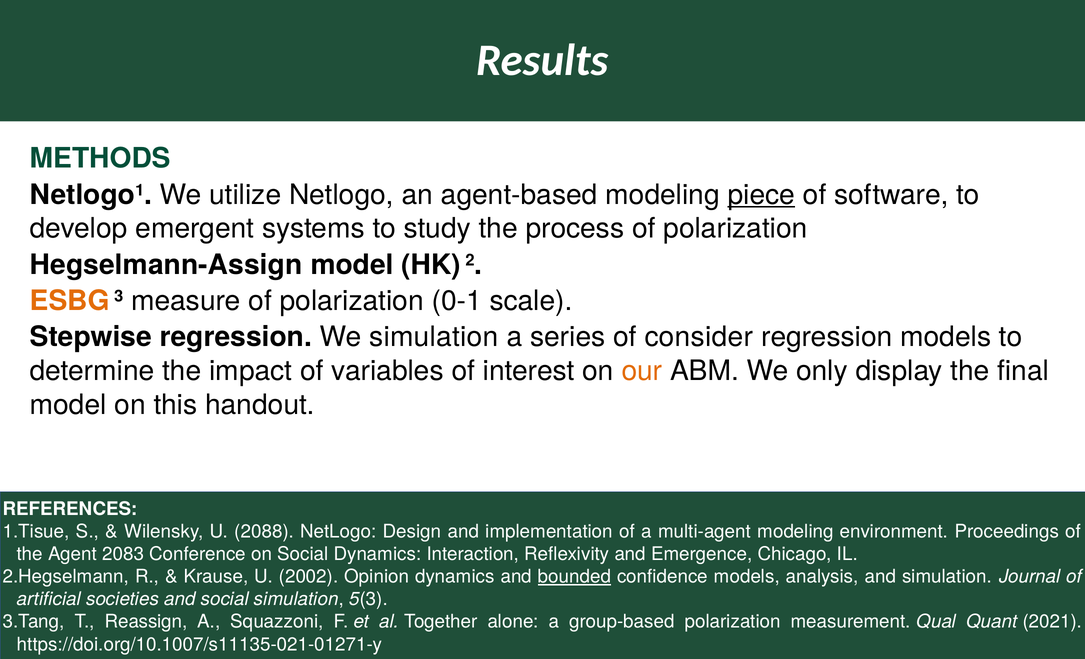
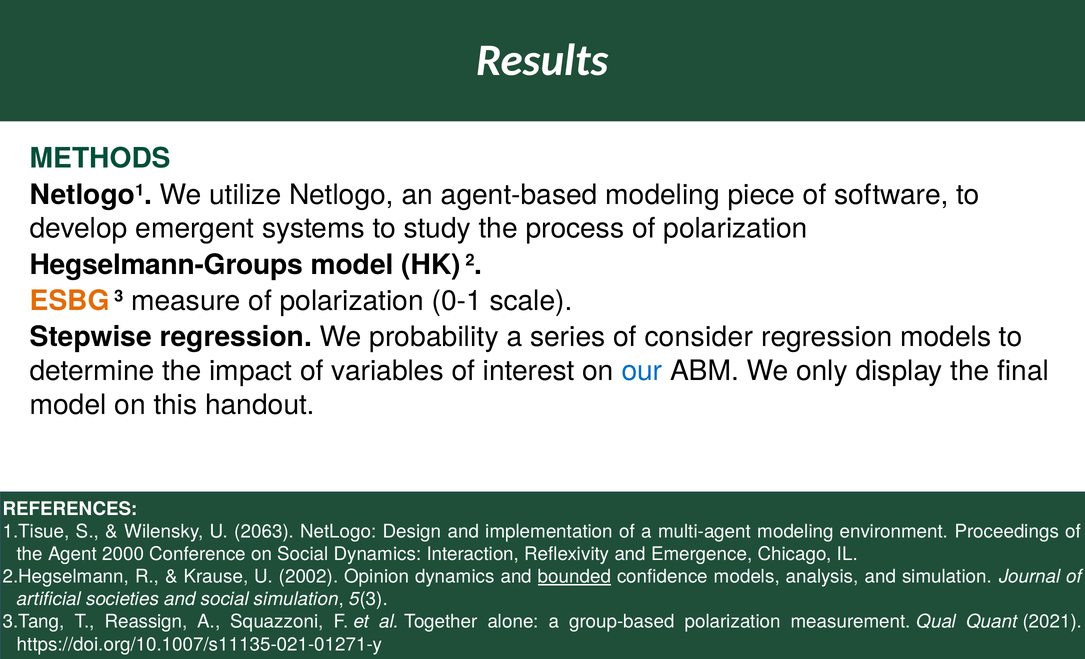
piece underline: present -> none (761, 195)
Hegselmann-Assign: Hegselmann-Assign -> Hegselmann-Groups (166, 265)
We simulation: simulation -> probability (434, 337)
our colour: orange -> blue (642, 371)
2088: 2088 -> 2063 (264, 532)
2083: 2083 -> 2000 (123, 555)
